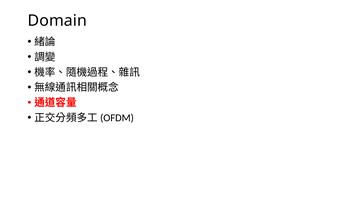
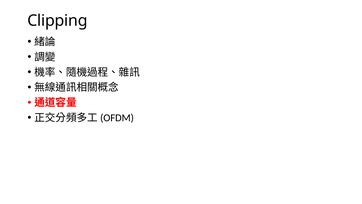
Domain: Domain -> Clipping (57, 21)
